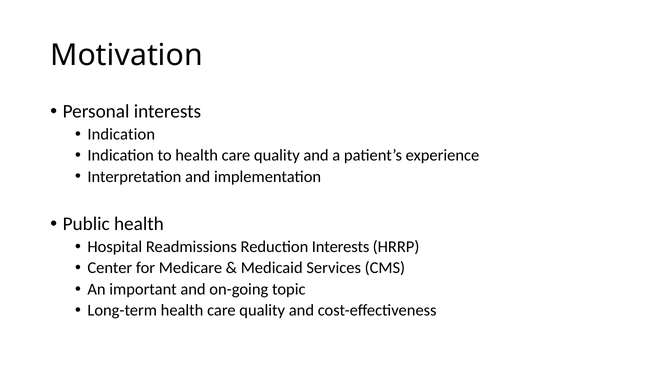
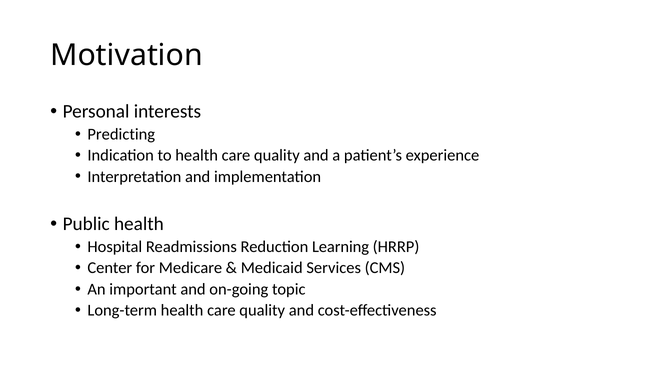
Indication: Indication -> Predicting (121, 134)
Reduction Interests: Interests -> Learning (341, 247)
